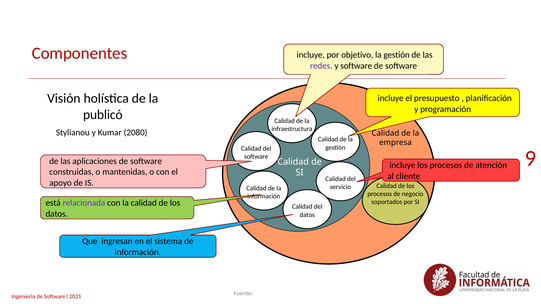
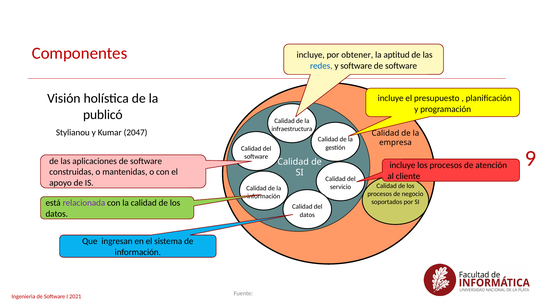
objetivo: objetivo -> obtener (357, 55)
gestión: gestión -> aptitud (397, 55)
redes colour: purple -> blue (321, 66)
2080: 2080 -> 2047 (136, 133)
